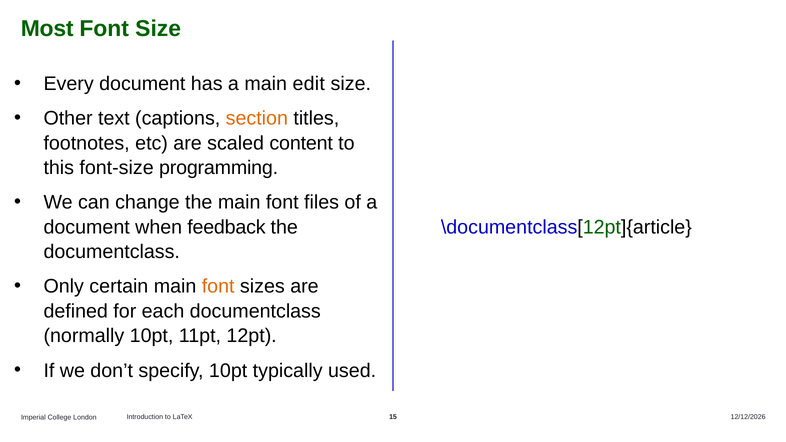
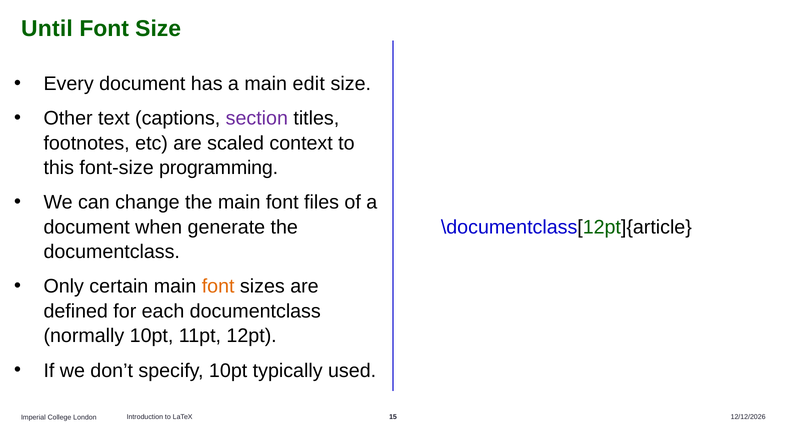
Most: Most -> Until (47, 28)
section colour: orange -> purple (257, 118)
content: content -> context (301, 143)
feedback: feedback -> generate (226, 227)
